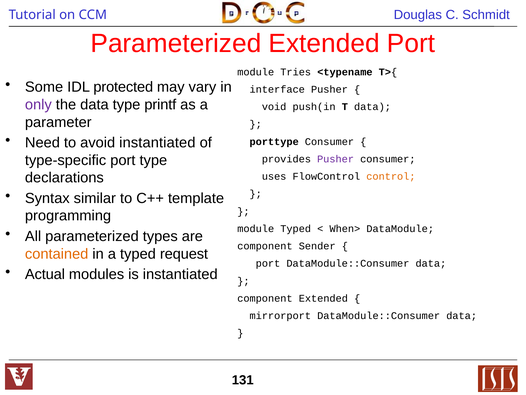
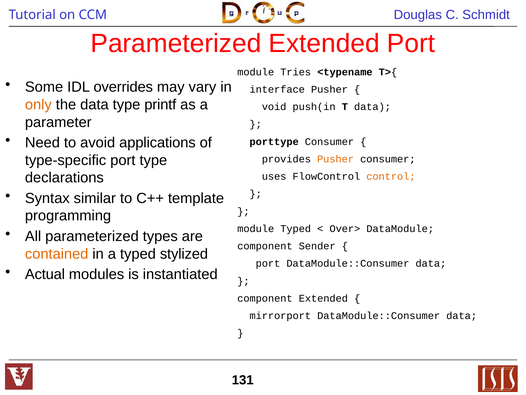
protected: protected -> overrides (123, 87)
only colour: purple -> orange (38, 104)
avoid instantiated: instantiated -> applications (157, 142)
Pusher colour: purple -> orange (336, 159)
When>: When> -> Over> (345, 228)
request: request -> stylized (184, 254)
